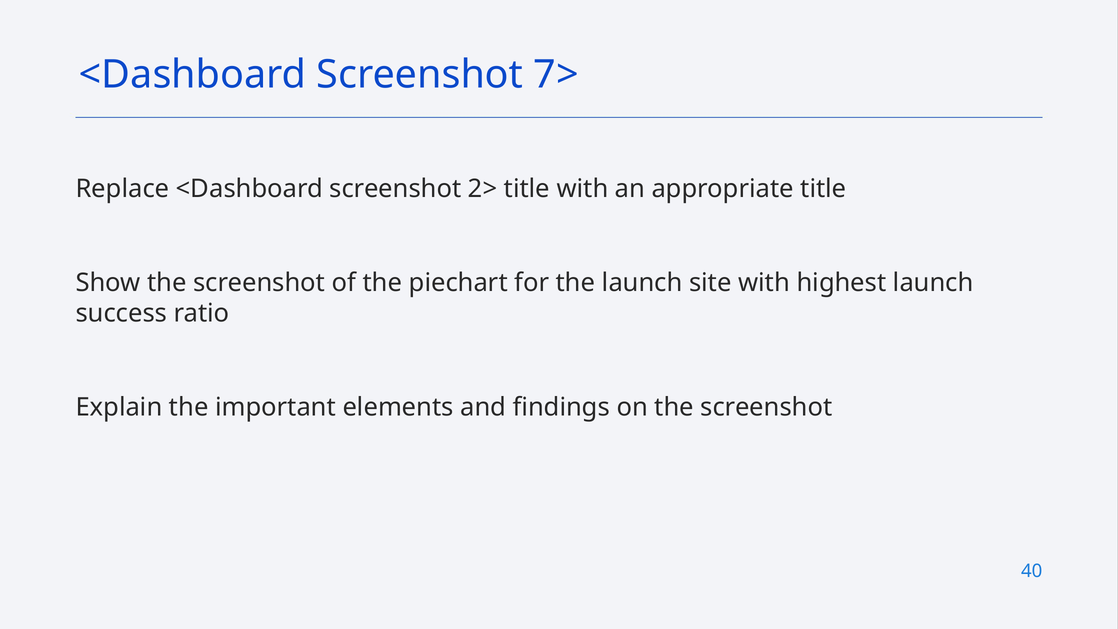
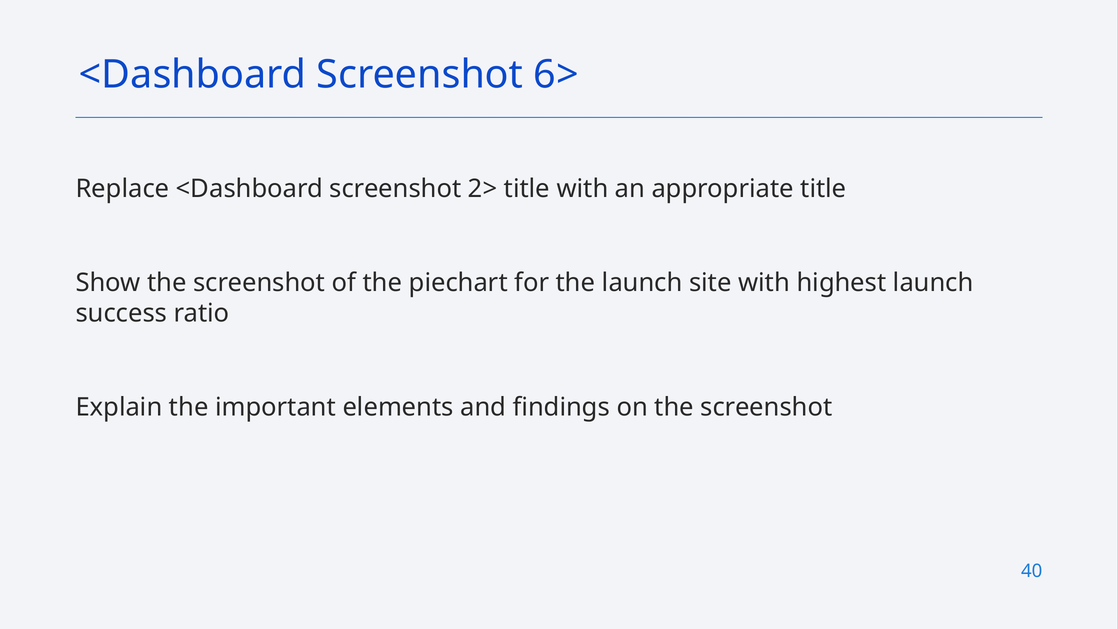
7>: 7> -> 6> (556, 75)
